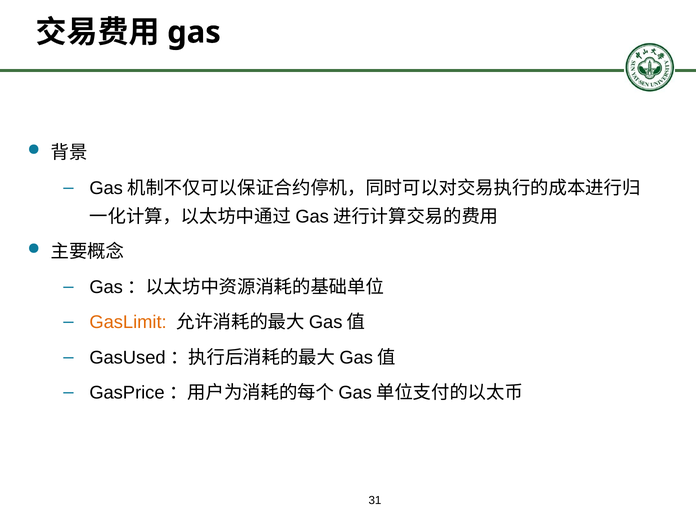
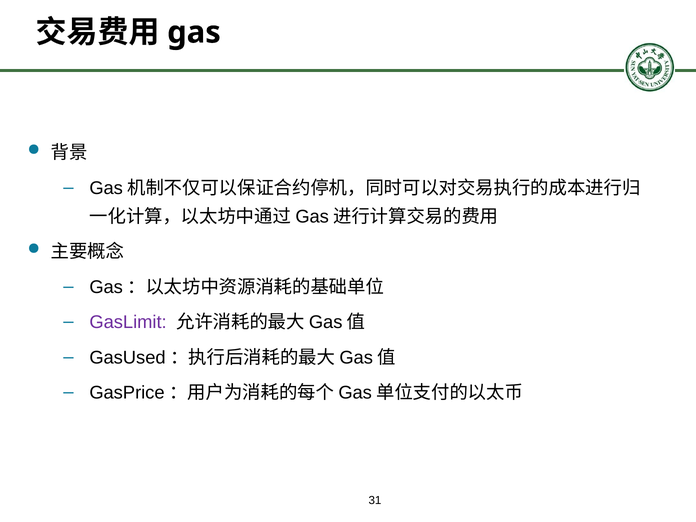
GasLimit colour: orange -> purple (128, 322)
